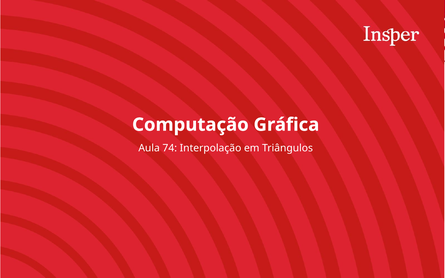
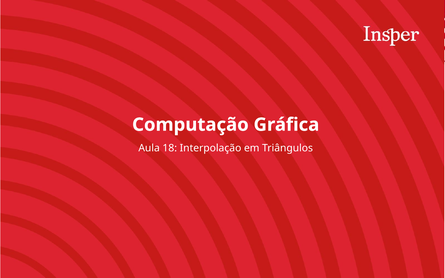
74: 74 -> 18 (170, 148)
